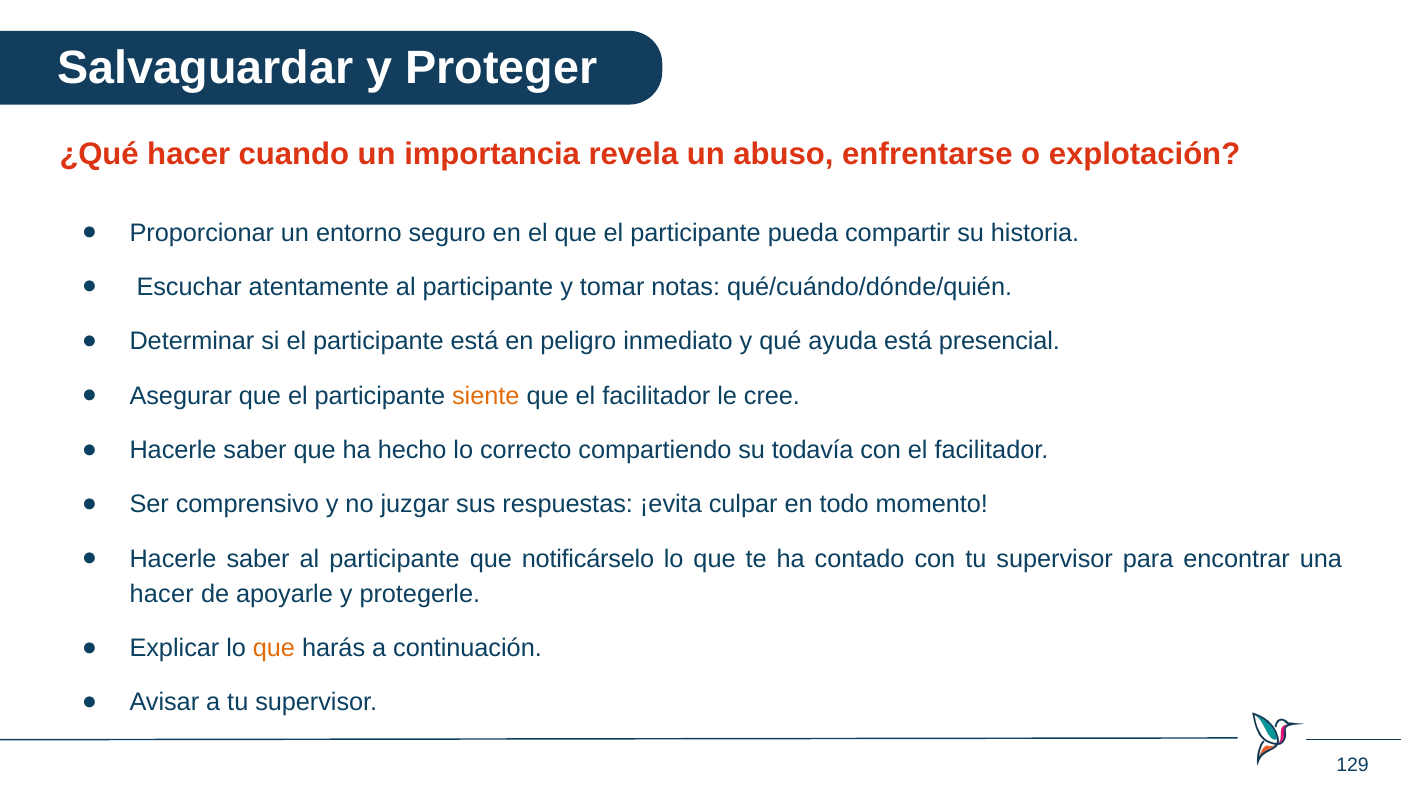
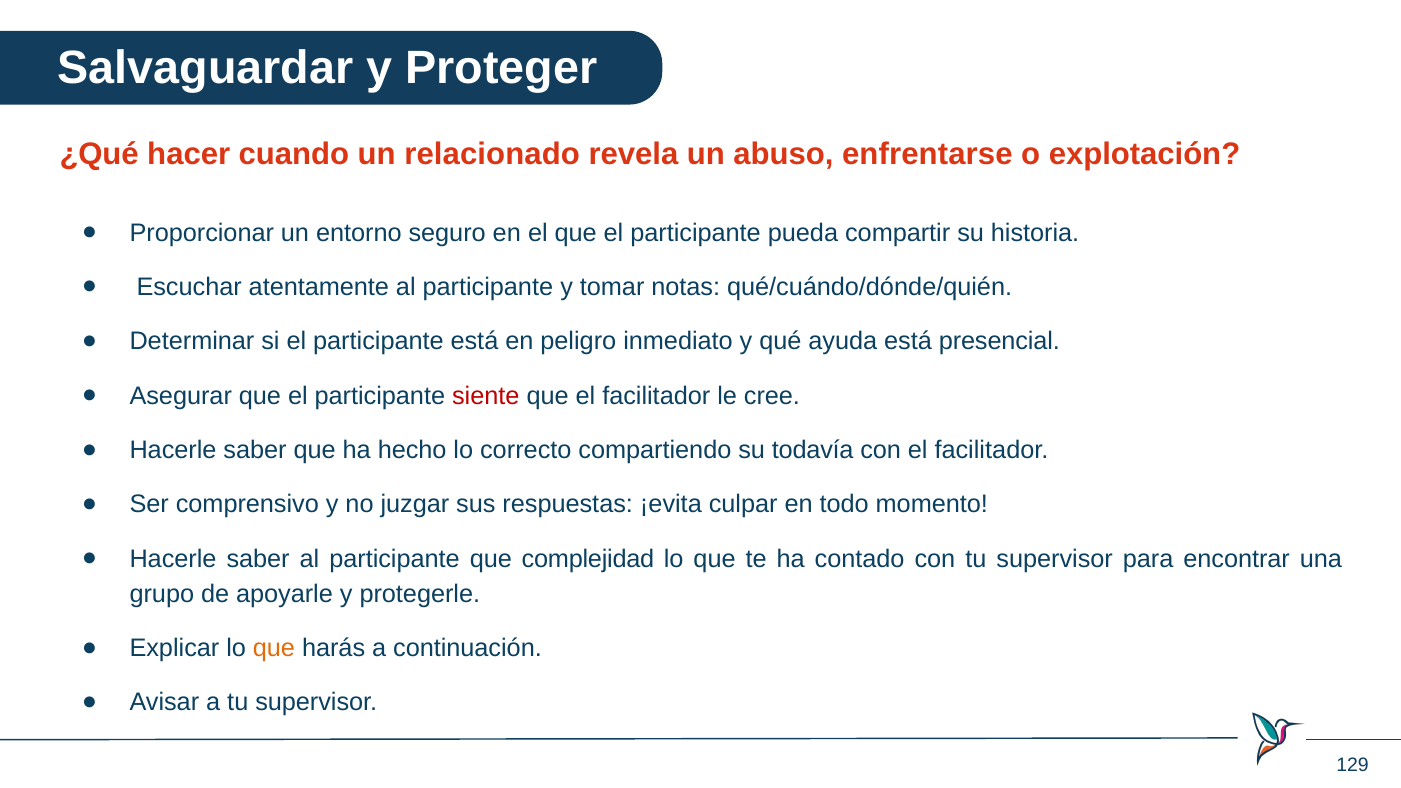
importancia: importancia -> relacionado (492, 154)
siente colour: orange -> red (486, 396)
notificárselo: notificárselo -> complejidad (588, 559)
hacer: hacer -> grupo (162, 594)
